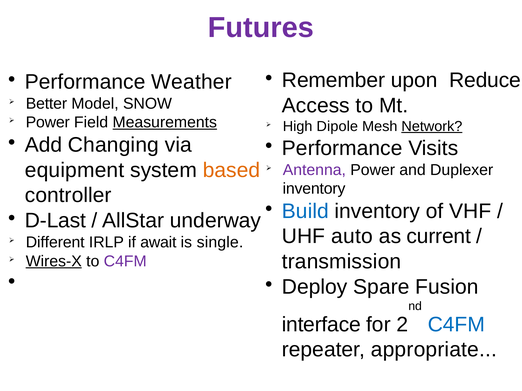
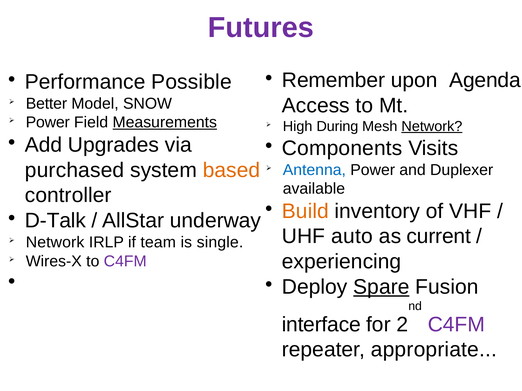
Reduce: Reduce -> Agenda (485, 80)
Weather: Weather -> Possible (192, 82)
Dipole: Dipole -> During (337, 127)
Changing: Changing -> Upgrades (113, 145)
Performance: Performance -> Components (342, 148)
equipment: equipment -> purchased (75, 170)
Antenna colour: purple -> blue (314, 170)
inventory: inventory -> available (314, 189)
Build colour: blue -> orange (305, 211)
D-Last: D-Last -> D-Talk (55, 221)
Different: Different -> Network (55, 243)
await: await -> team (158, 243)
transmission: transmission -> experiencing (342, 262)
Wires-X underline: present -> none (54, 261)
Spare underline: none -> present (381, 287)
C4FM colour: blue -> purple (456, 325)
